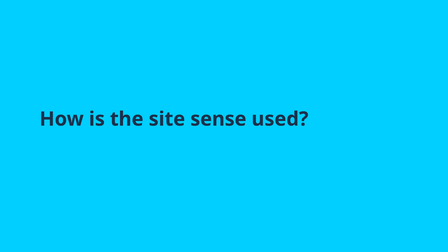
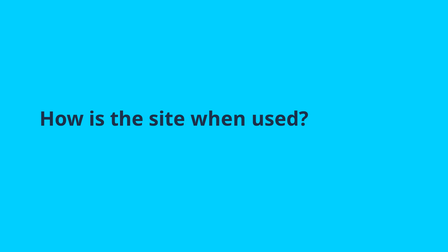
sense: sense -> when (218, 119)
